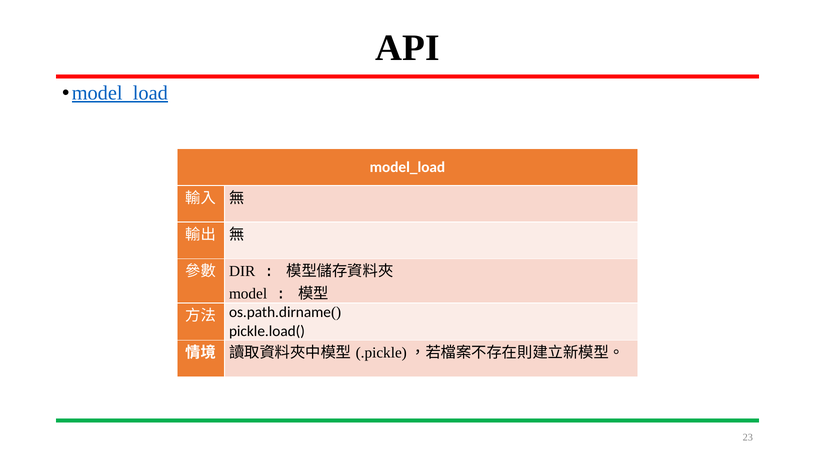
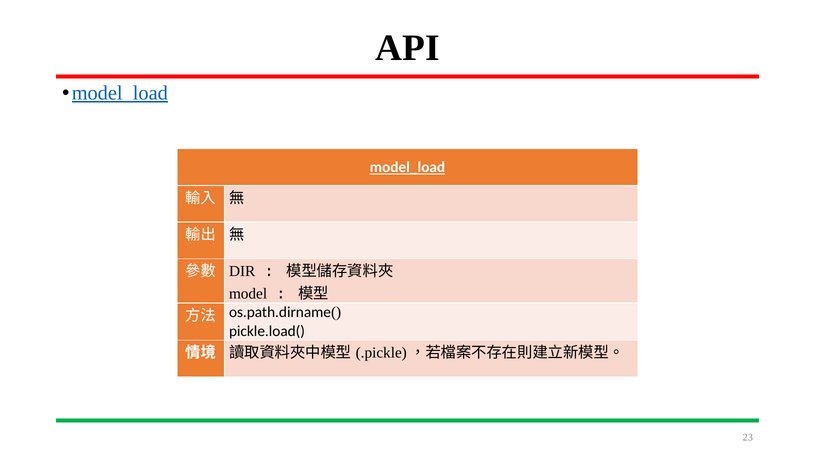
model_load underline: none -> present (407, 167)
